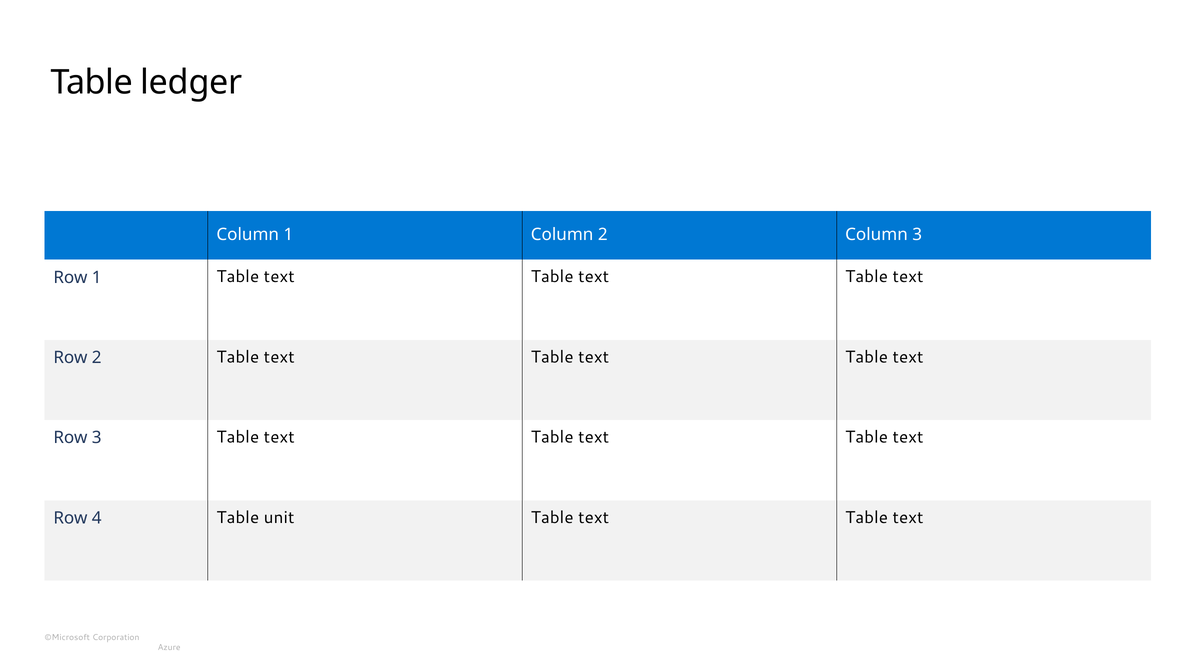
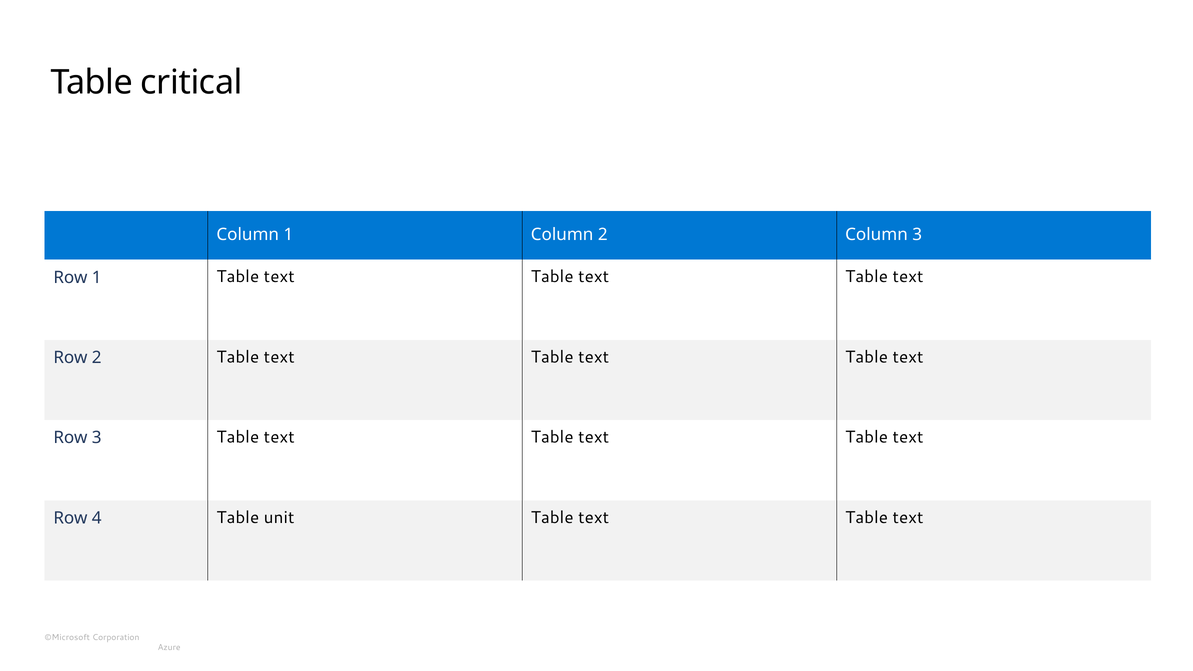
ledger: ledger -> critical (191, 82)
